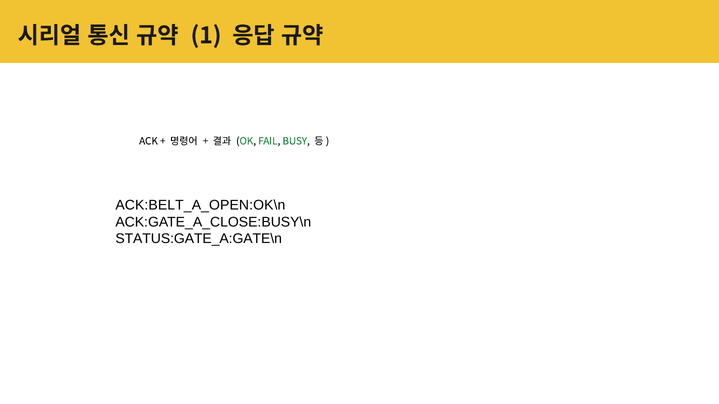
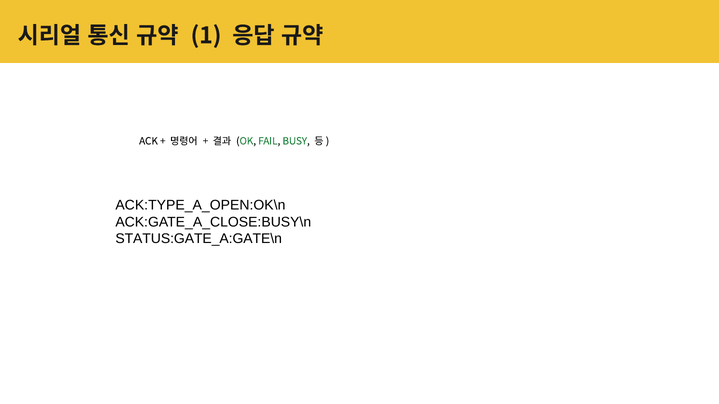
ACK:BELT_A_OPEN:OK\n: ACK:BELT_A_OPEN:OK\n -> ACK:TYPE_A_OPEN:OK\n (200, 205)
